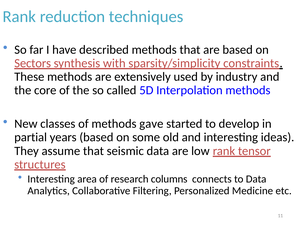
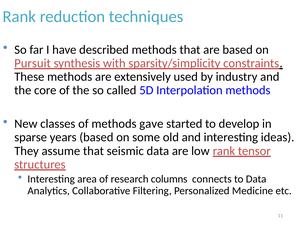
Sectors: Sectors -> Pursuit (33, 63)
partial: partial -> sparse (31, 137)
